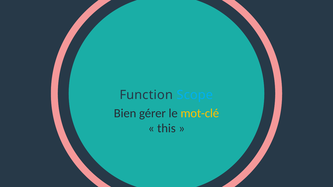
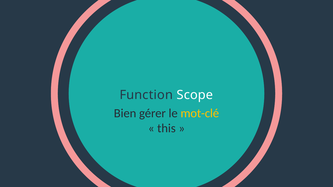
Scope colour: light blue -> white (195, 95)
